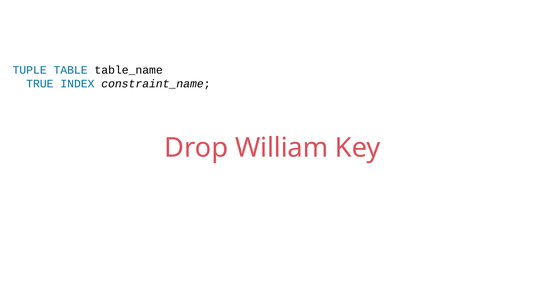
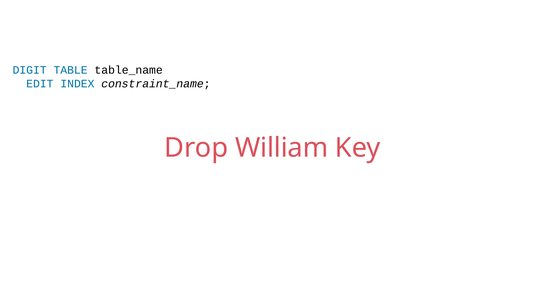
TUPLE: TUPLE -> DIGIT (30, 70)
TRUE: TRUE -> EDIT (40, 84)
